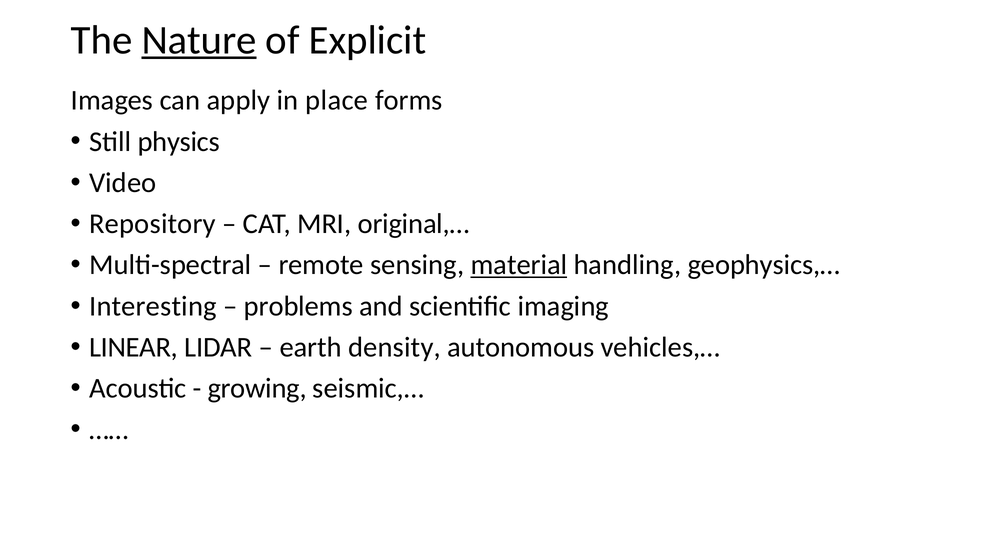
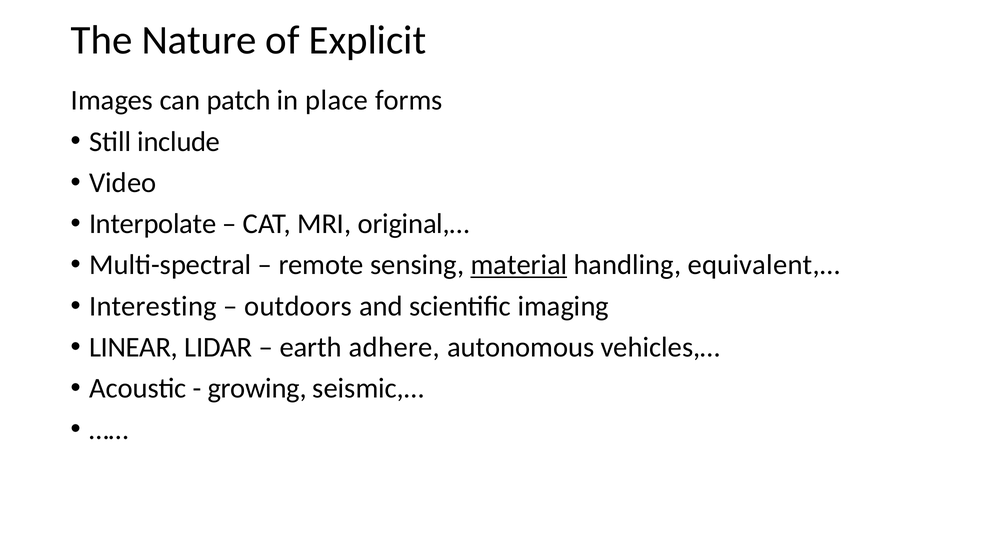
Nature underline: present -> none (199, 40)
apply: apply -> patch (239, 100)
physics: physics -> include (179, 142)
Repository: Repository -> Interpolate (153, 224)
geophysics,…: geophysics,… -> equivalent,… (764, 265)
problems: problems -> outdoors (298, 306)
density: density -> adhere (394, 347)
